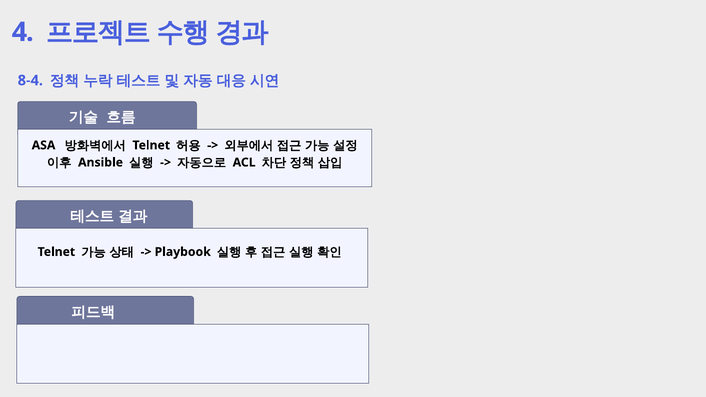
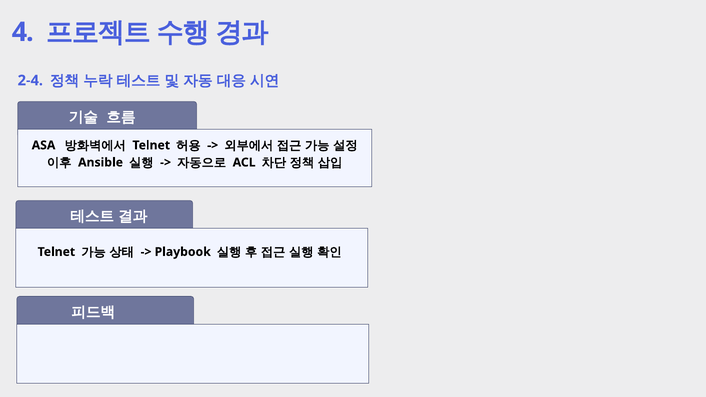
8-4: 8-4 -> 2-4 (30, 80)
